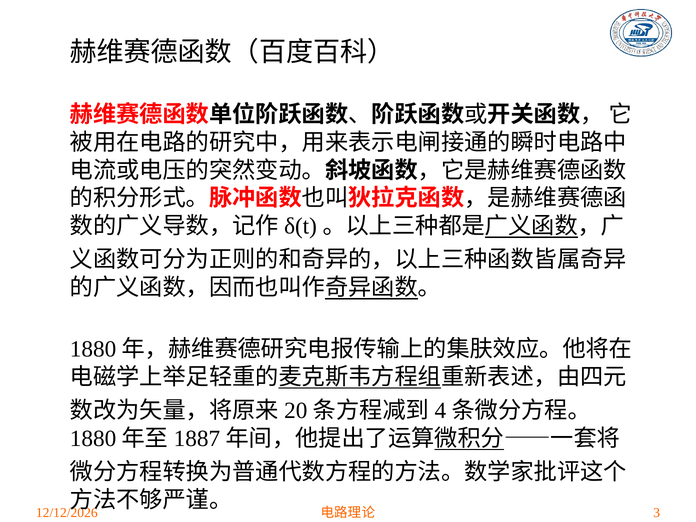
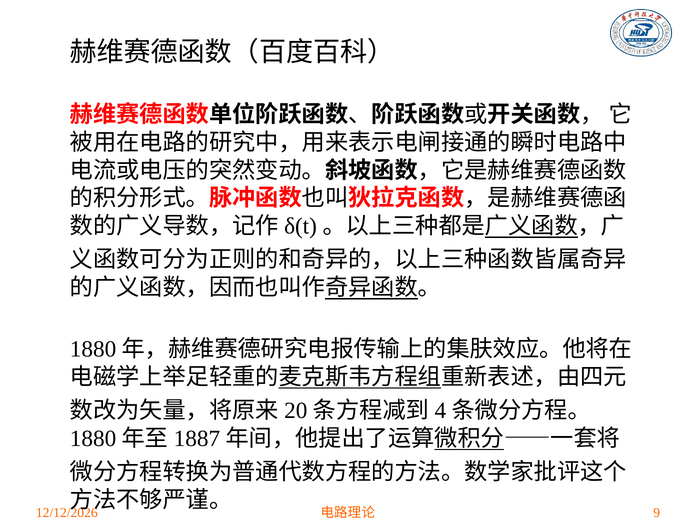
3: 3 -> 9 (657, 513)
